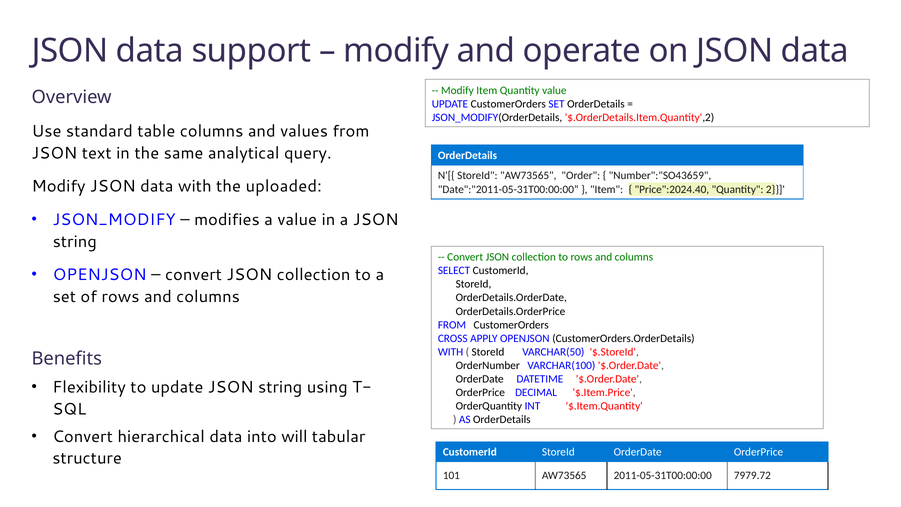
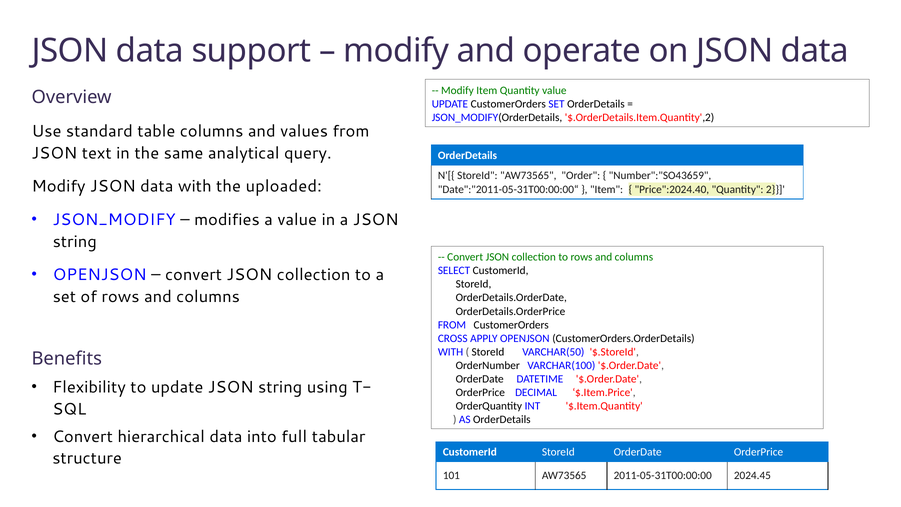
will: will -> full (294, 436)
7979.72: 7979.72 -> 2024.45 (752, 476)
